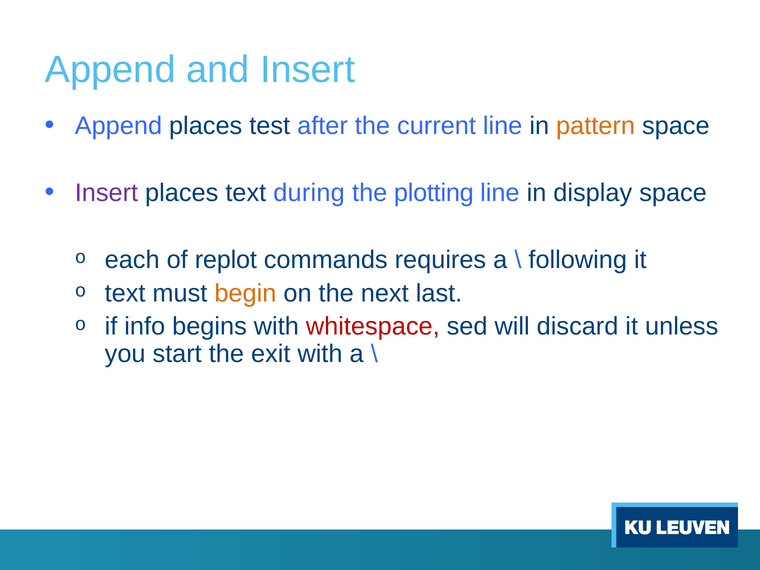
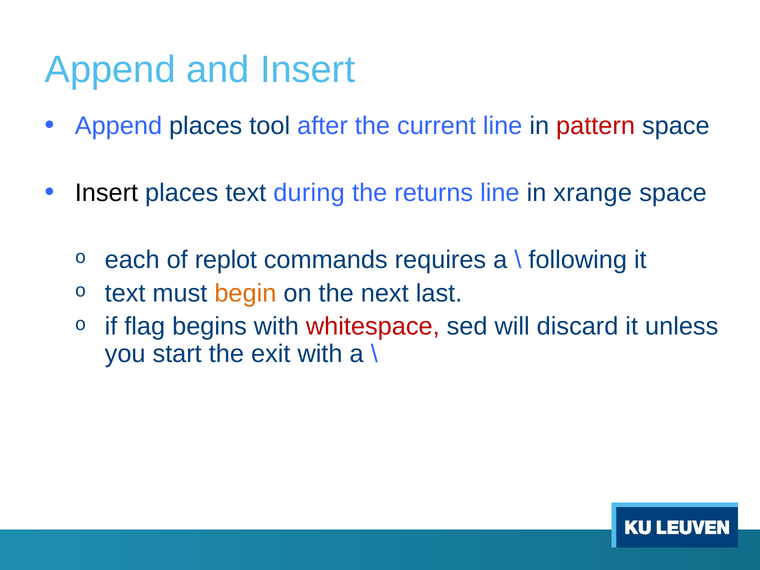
test: test -> tool (270, 126)
pattern colour: orange -> red (596, 126)
Insert colour: purple -> black (106, 193)
plotting: plotting -> returns (434, 193)
display: display -> xrange (593, 193)
info: info -> flag (145, 327)
